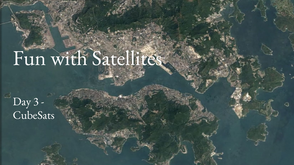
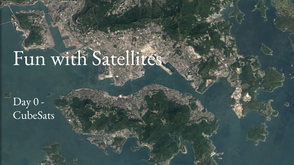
3: 3 -> 0 (36, 102)
